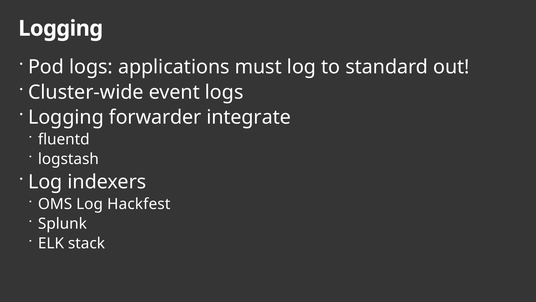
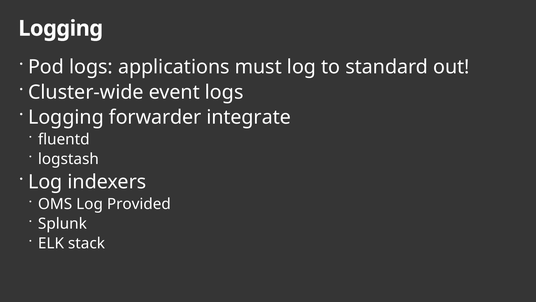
Hackfest: Hackfest -> Provided (139, 204)
